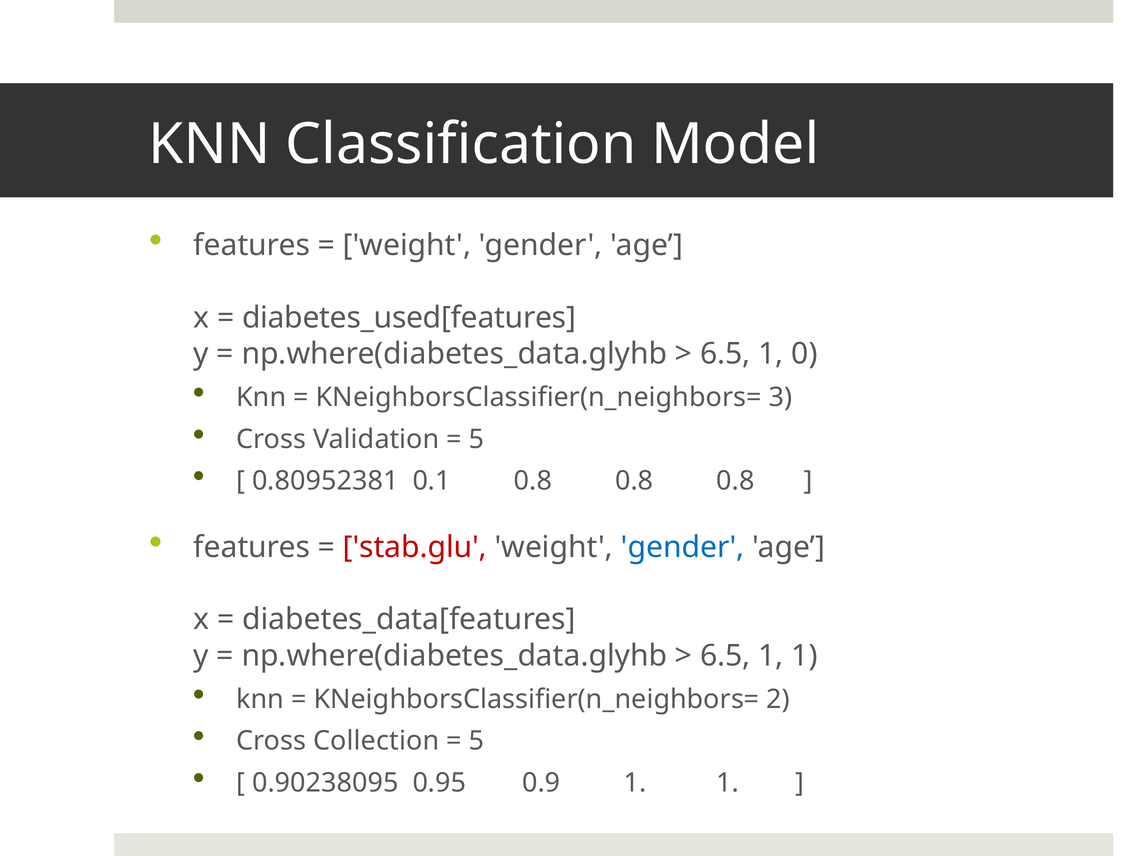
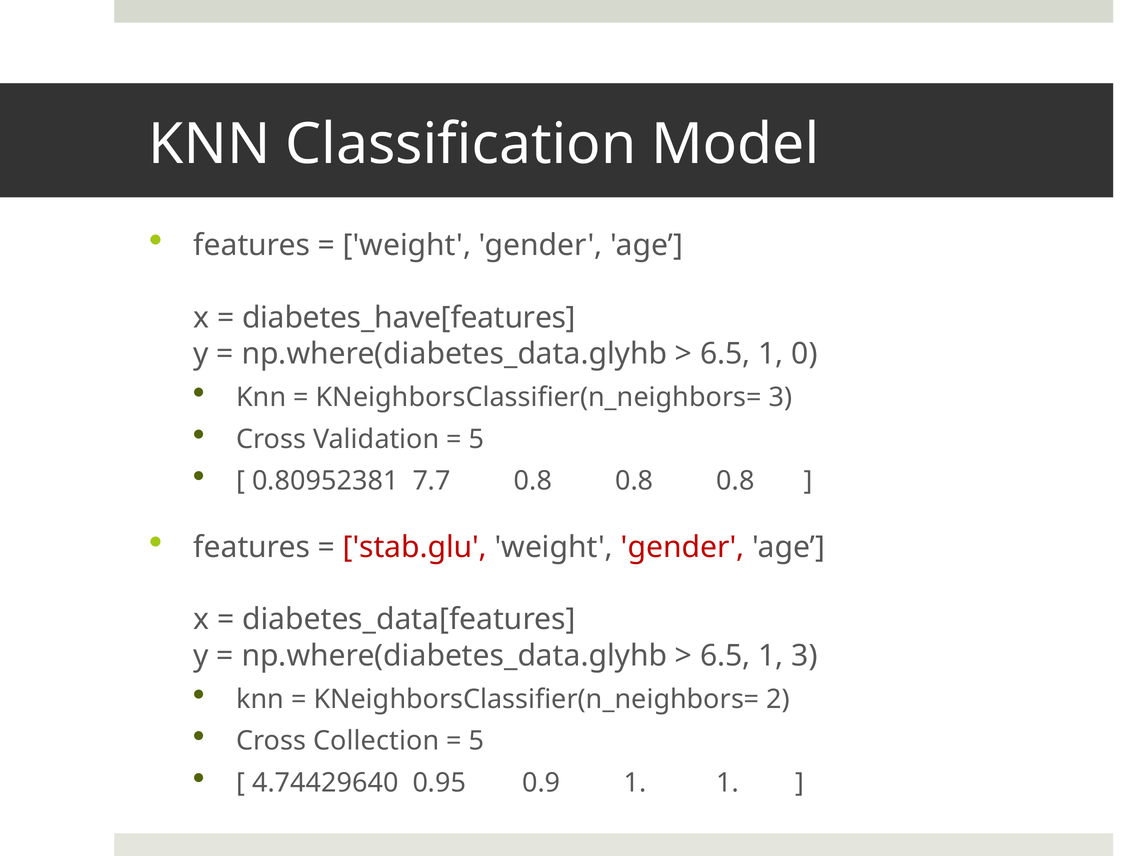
diabetes_used[features: diabetes_used[features -> diabetes_have[features (409, 318)
0.1: 0.1 -> 7.7 (432, 481)
gender colour: blue -> red (683, 548)
6.5 1 1: 1 -> 3 (804, 656)
0.90238095: 0.90238095 -> 4.74429640 (325, 783)
